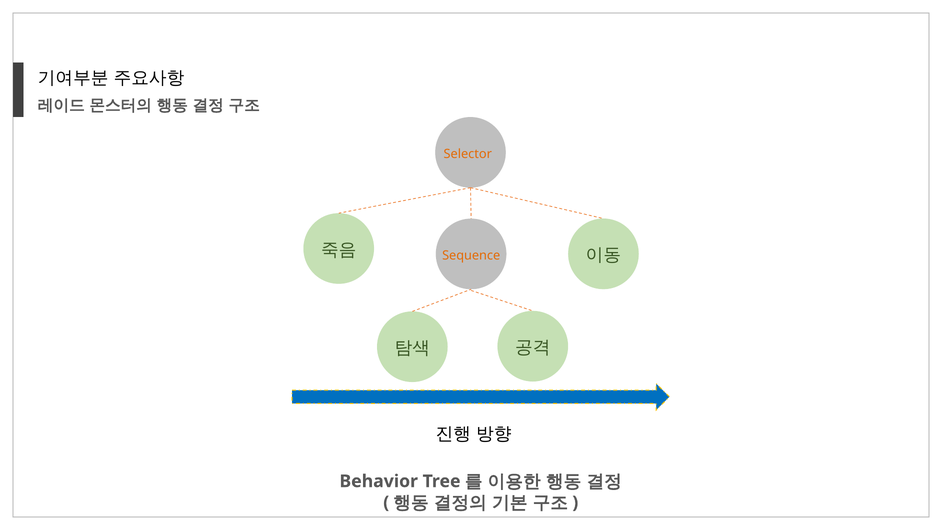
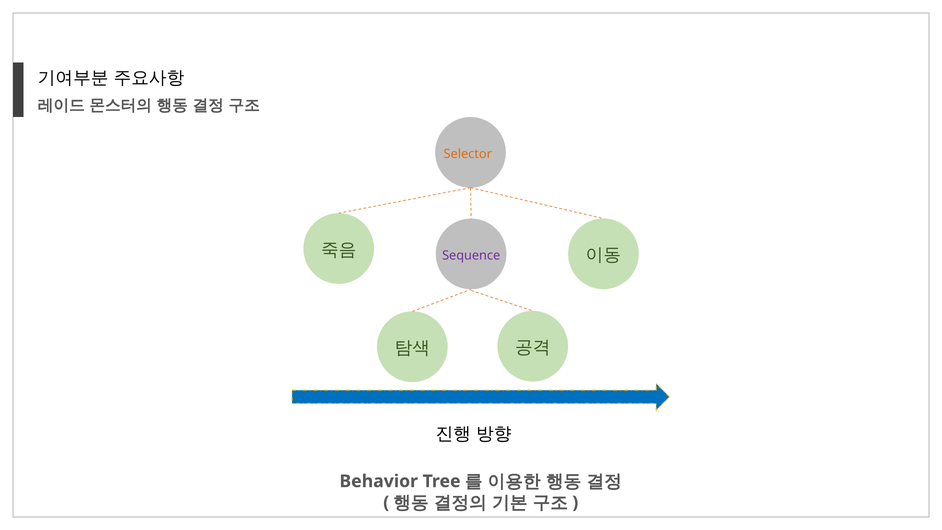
Sequence colour: orange -> purple (471, 255)
